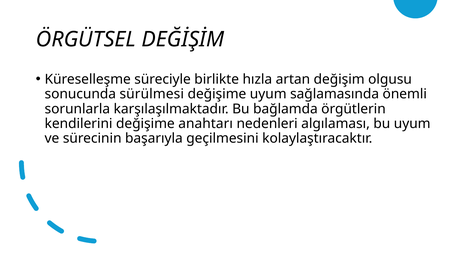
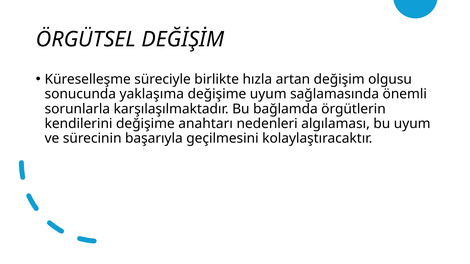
sürülmesi: sürülmesi -> yaklaşıma (152, 94)
